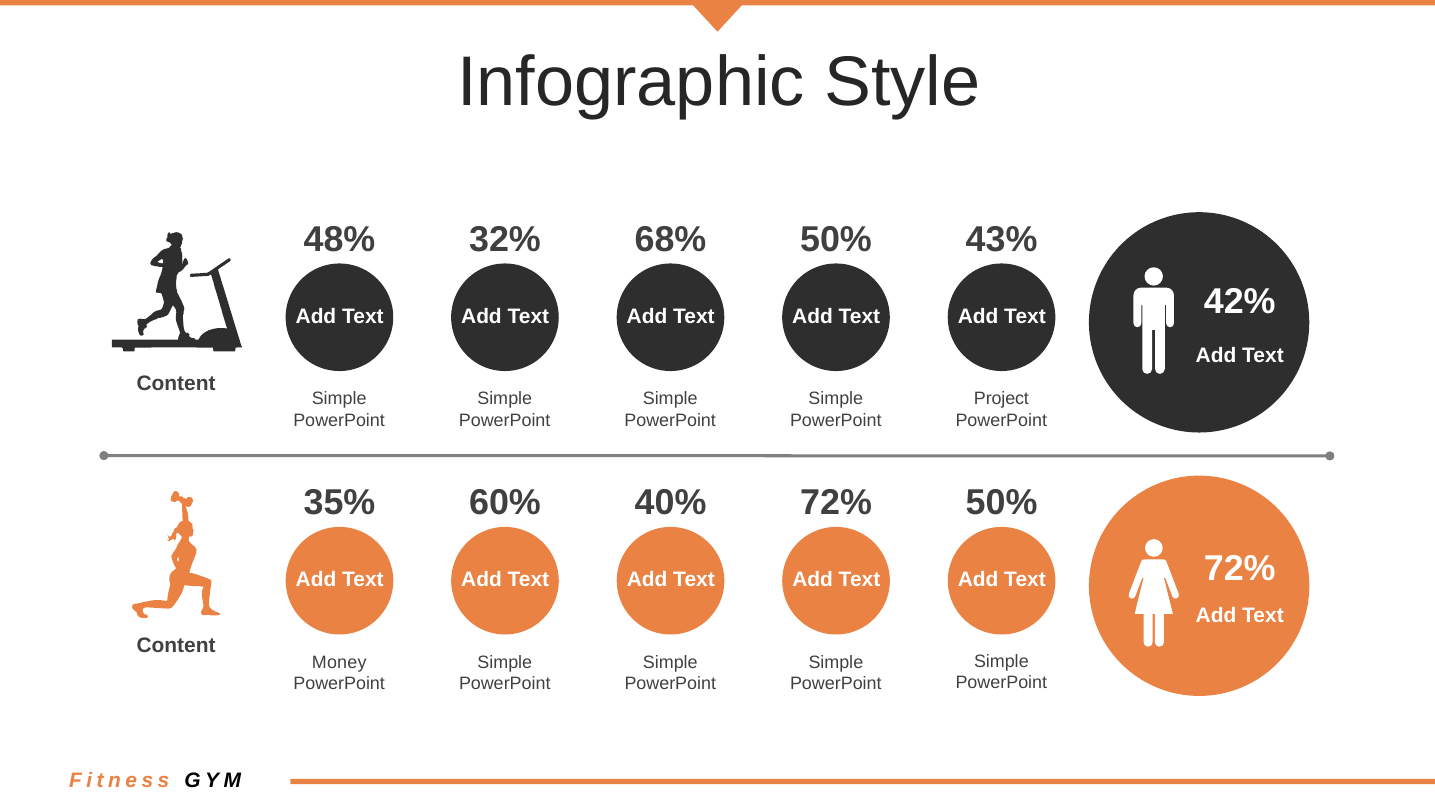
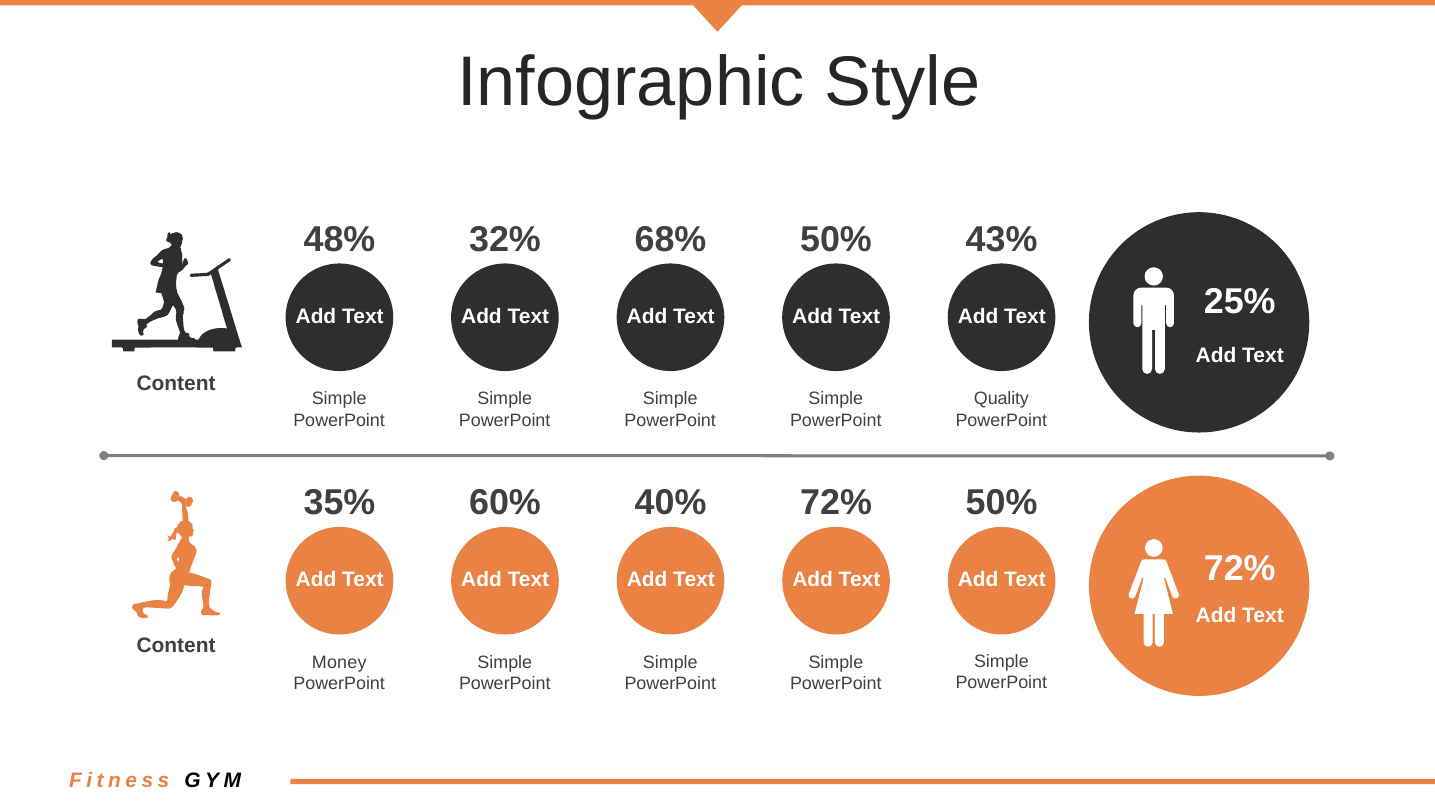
42%: 42% -> 25% (1240, 302)
Project: Project -> Quality (1001, 399)
